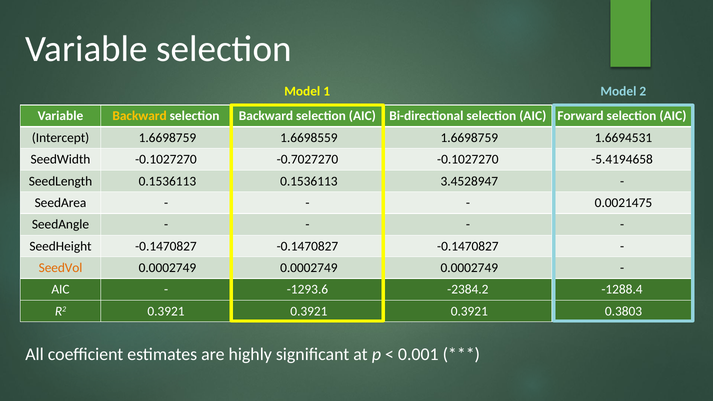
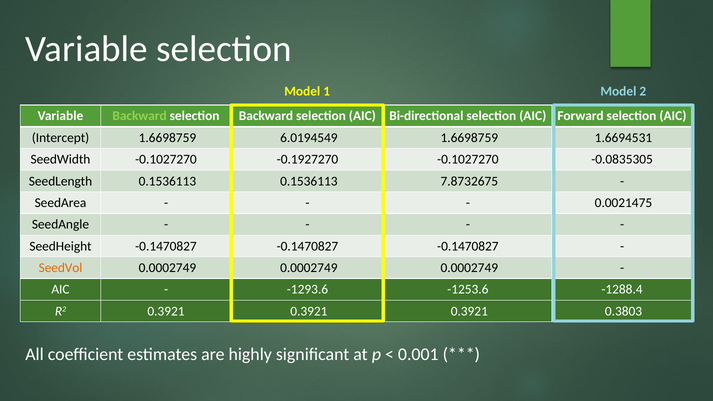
Backward colour: yellow -> light green (140, 116)
1.6698559: 1.6698559 -> 6.0194549 (309, 138)
-0.7027270: -0.7027270 -> -0.1927270 (307, 159)
-5.4194658: -5.4194658 -> -0.0835305 (622, 159)
3.4528947: 3.4528947 -> 7.8732675 (469, 181)
-2384.2: -2384.2 -> -1253.6 (468, 290)
